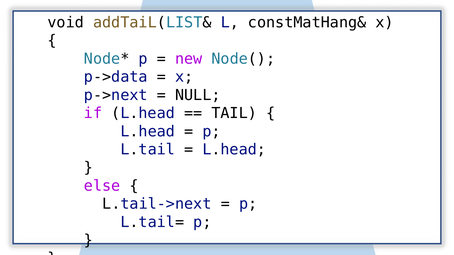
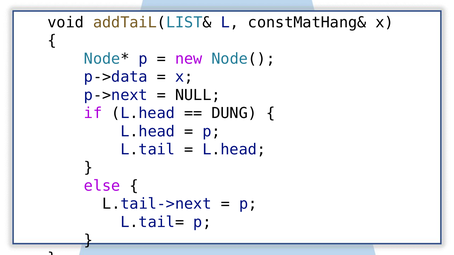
TAIL: TAIL -> DUNG (234, 113)
